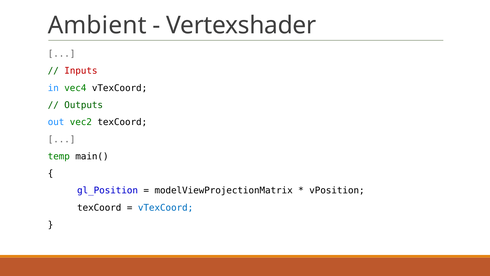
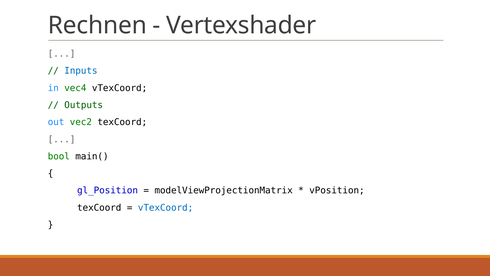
Ambient: Ambient -> Rechnen (97, 25)
Inputs colour: red -> blue (81, 71)
temp: temp -> bool (59, 156)
